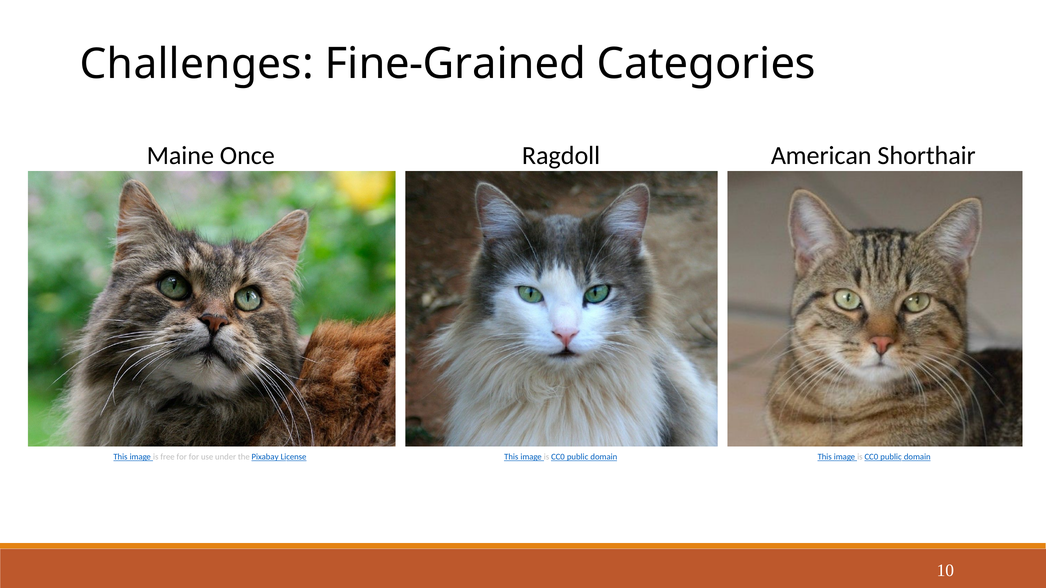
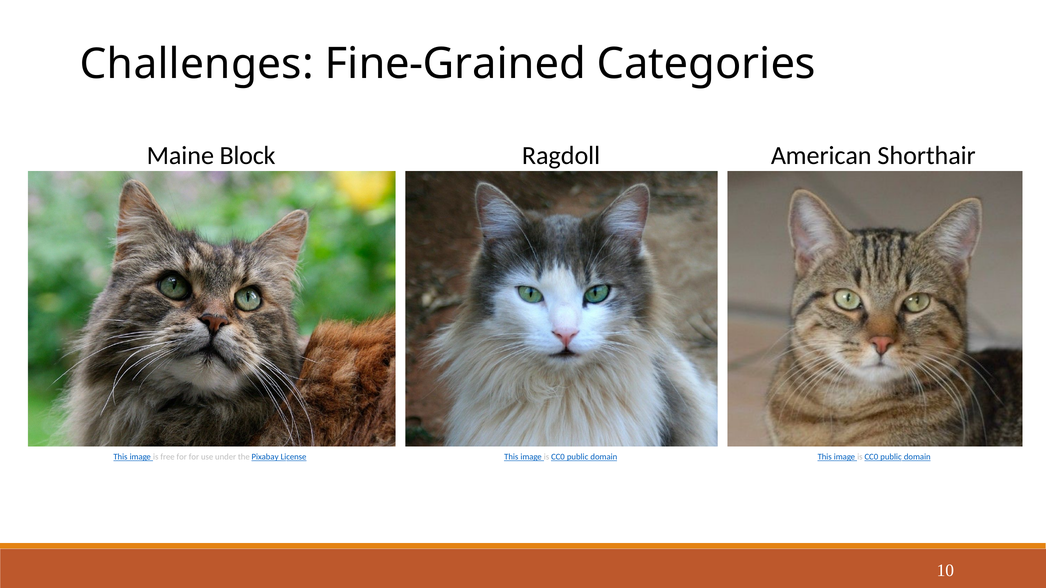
Once: Once -> Block (247, 156)
